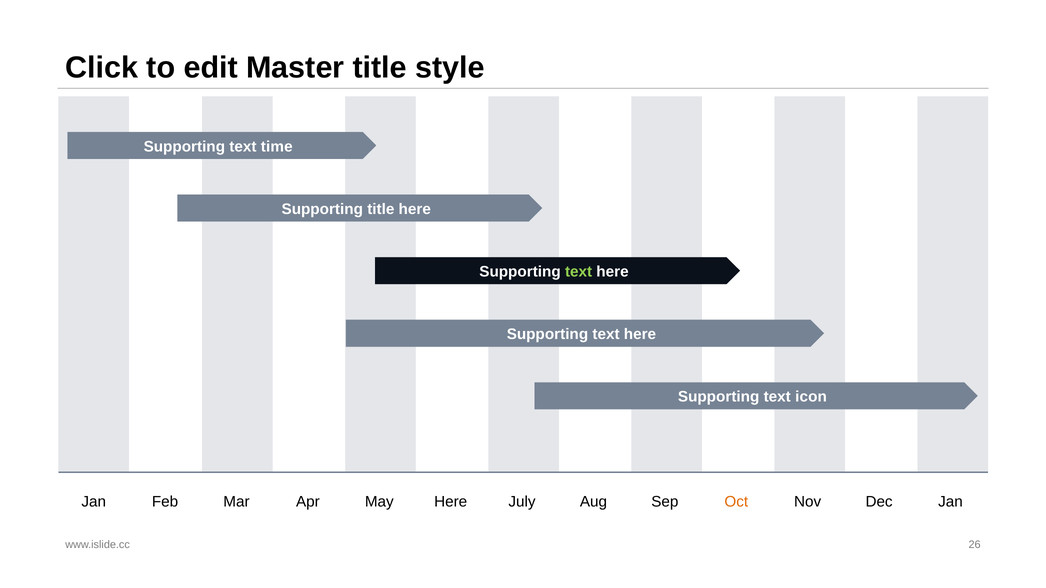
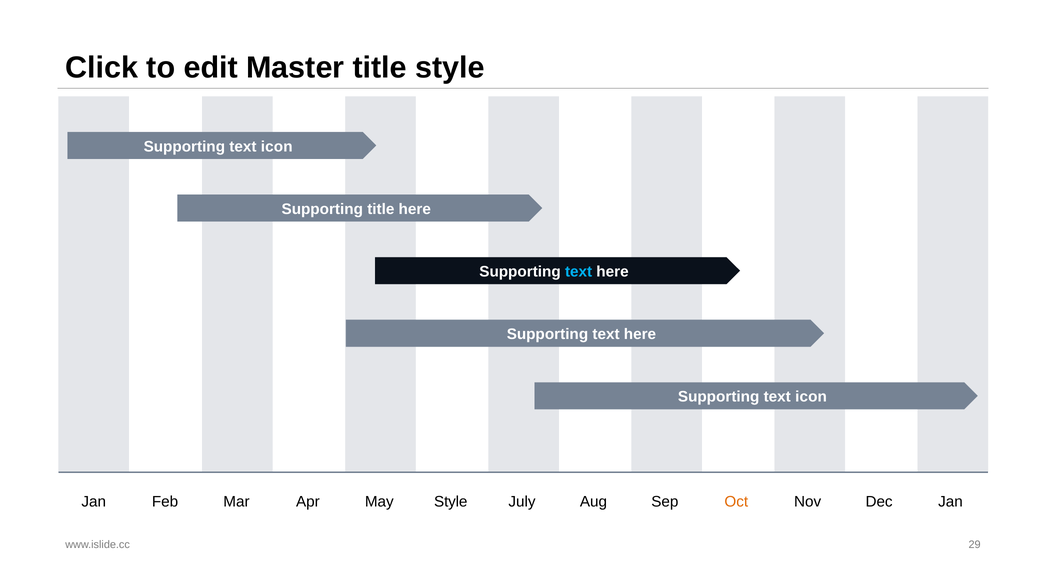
time: time -> icon (277, 147)
text colour: light green -> light blue (579, 272)
May Here: Here -> Style (451, 502)
26: 26 -> 29 (975, 545)
